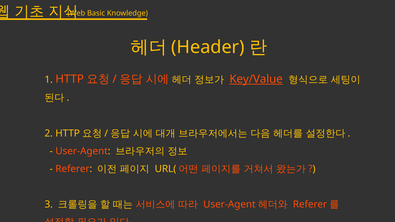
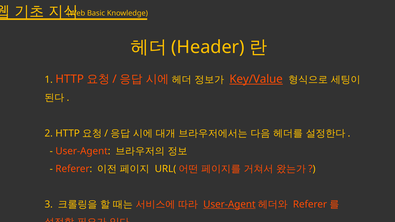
User-Agent underline: none -> present (229, 204)
